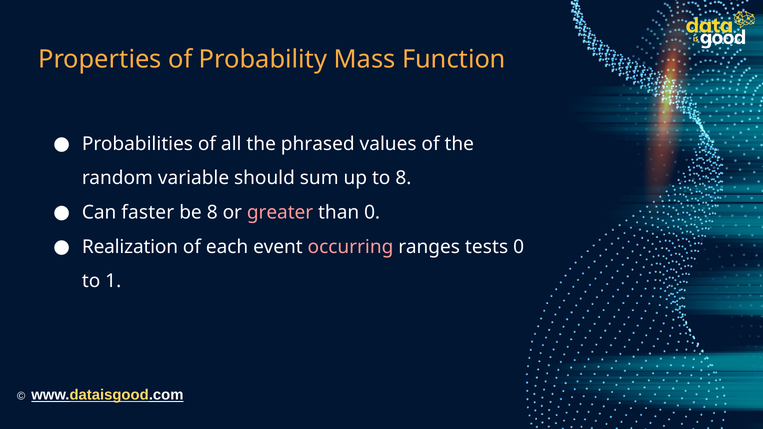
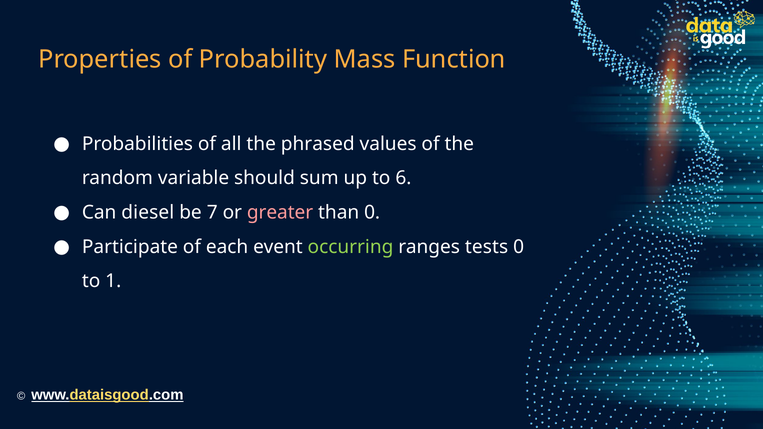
to 8: 8 -> 6 (403, 178)
faster: faster -> diesel (148, 213)
be 8: 8 -> 7 (212, 213)
Realization: Realization -> Participate (130, 247)
occurring colour: pink -> light green (351, 247)
